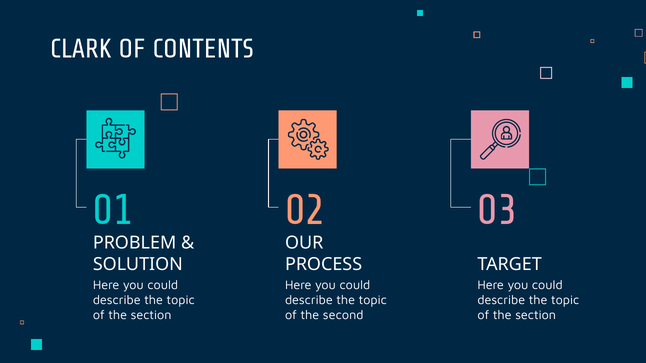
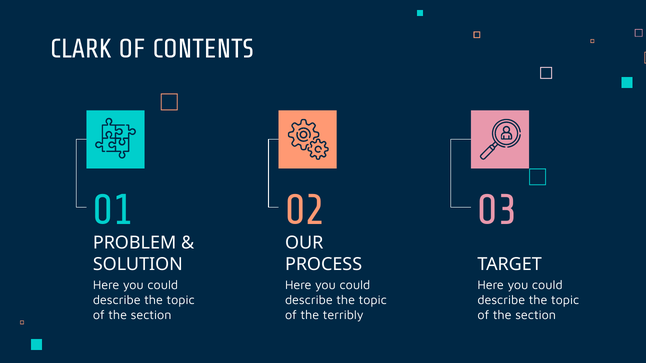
second: second -> terribly (343, 316)
